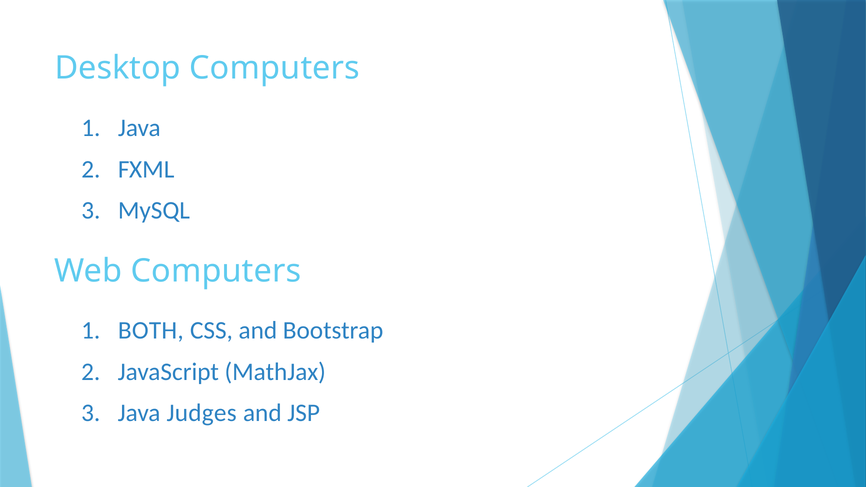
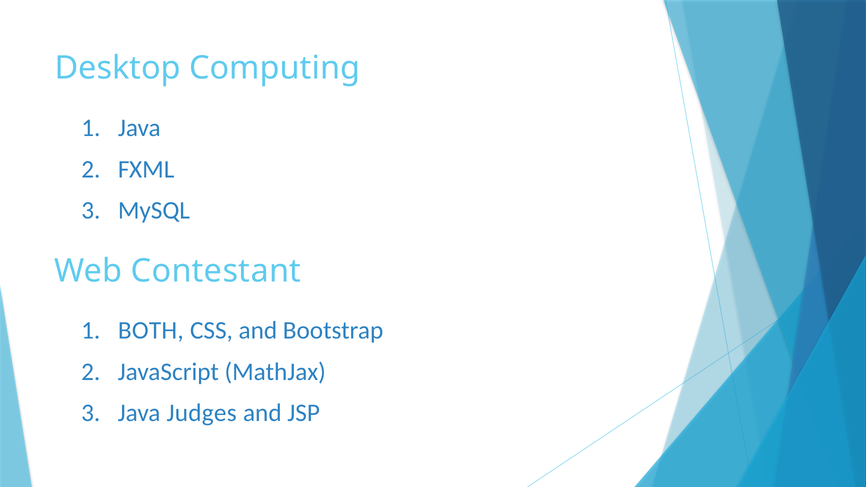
Desktop Computers: Computers -> Computing (275, 68)
Web Computers: Computers -> Contestant (216, 271)
